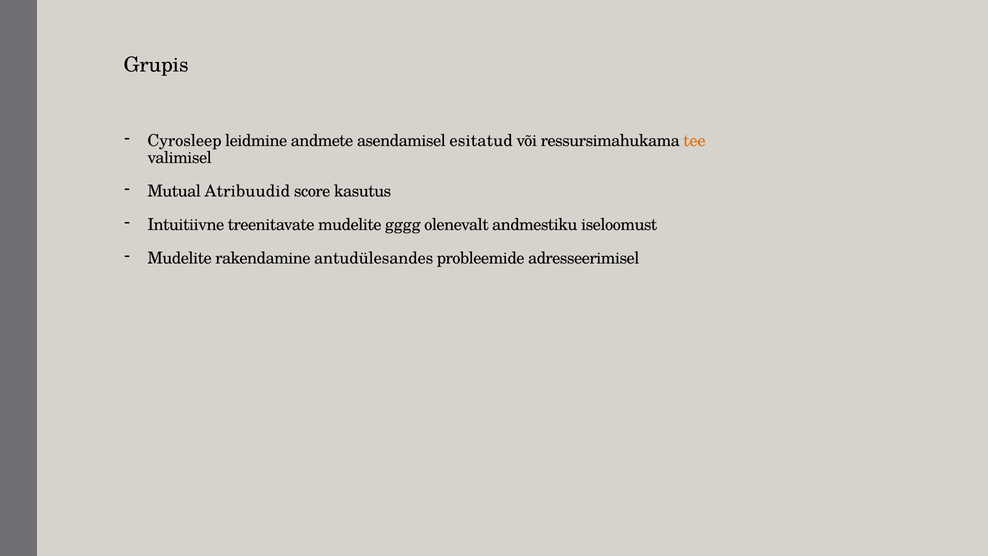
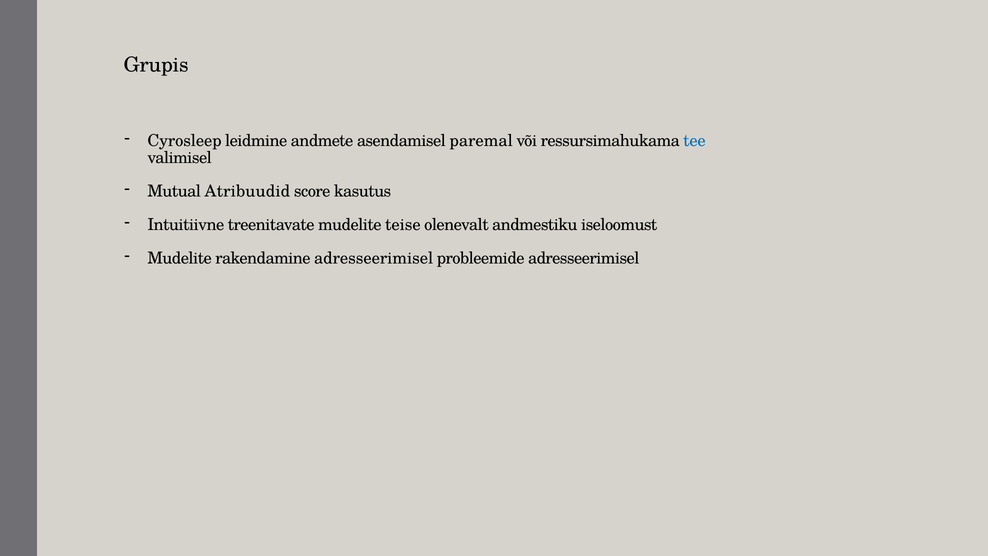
esitatud: esitatud -> paremal (481, 141)
tee colour: orange -> blue (694, 141)
gggg: gggg -> teise (403, 225)
rakendamine antudülesandes: antudülesandes -> adresseerimisel (374, 258)
